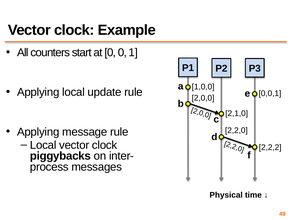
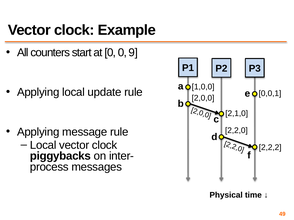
1: 1 -> 9 (133, 53)
